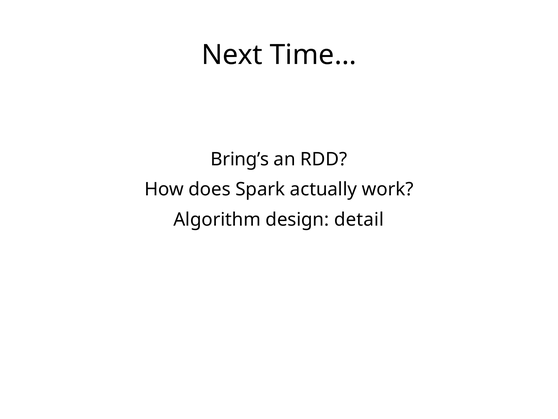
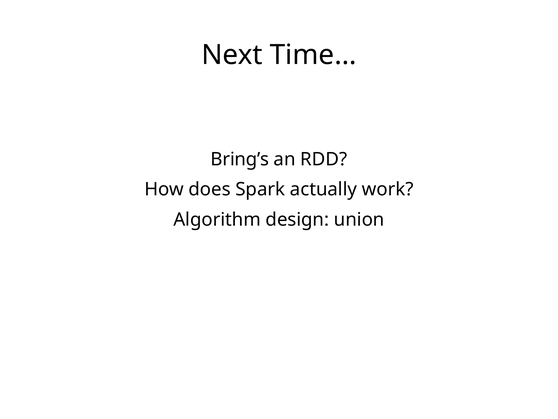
detail: detail -> union (359, 220)
